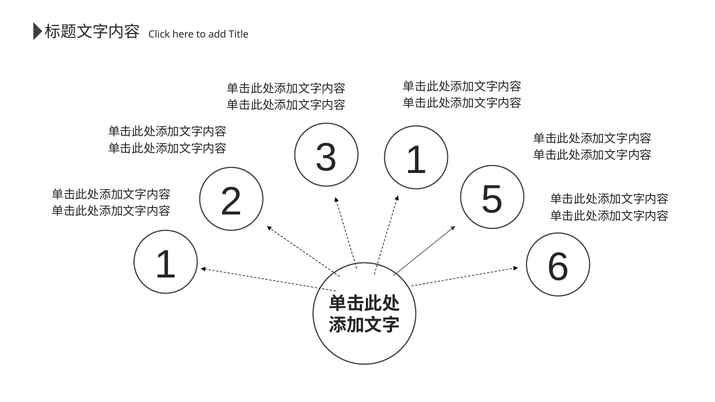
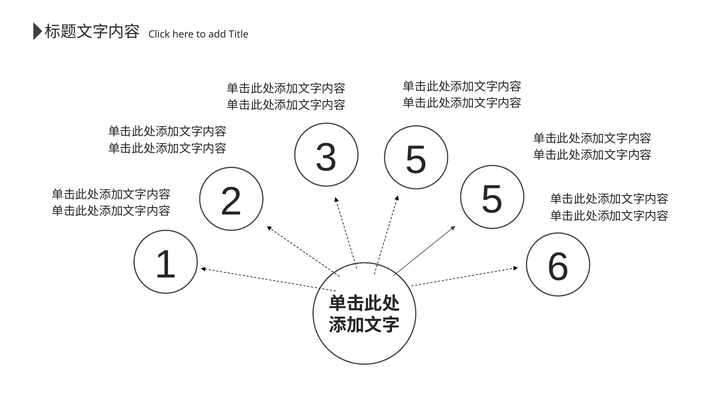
3 1: 1 -> 5 (416, 160)
